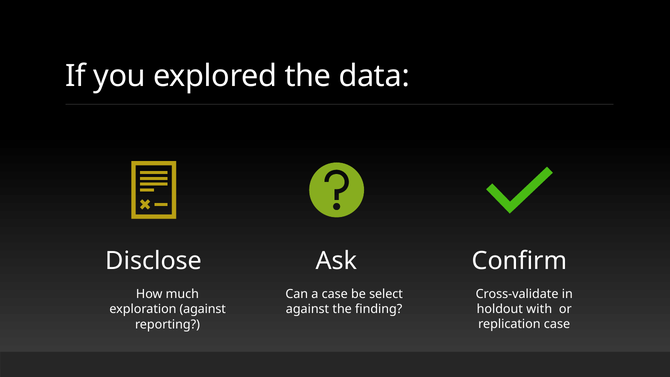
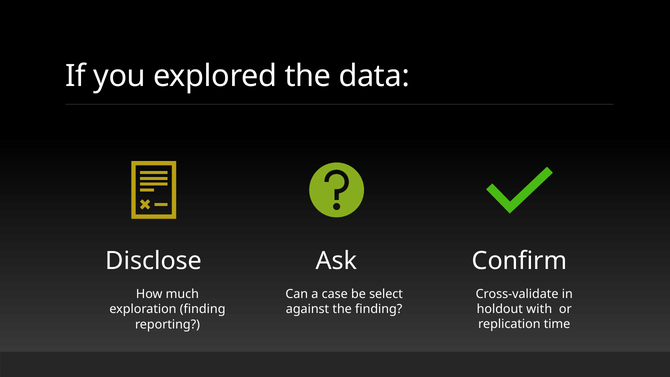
exploration against: against -> finding (203, 309)
replication case: case -> time (557, 324)
